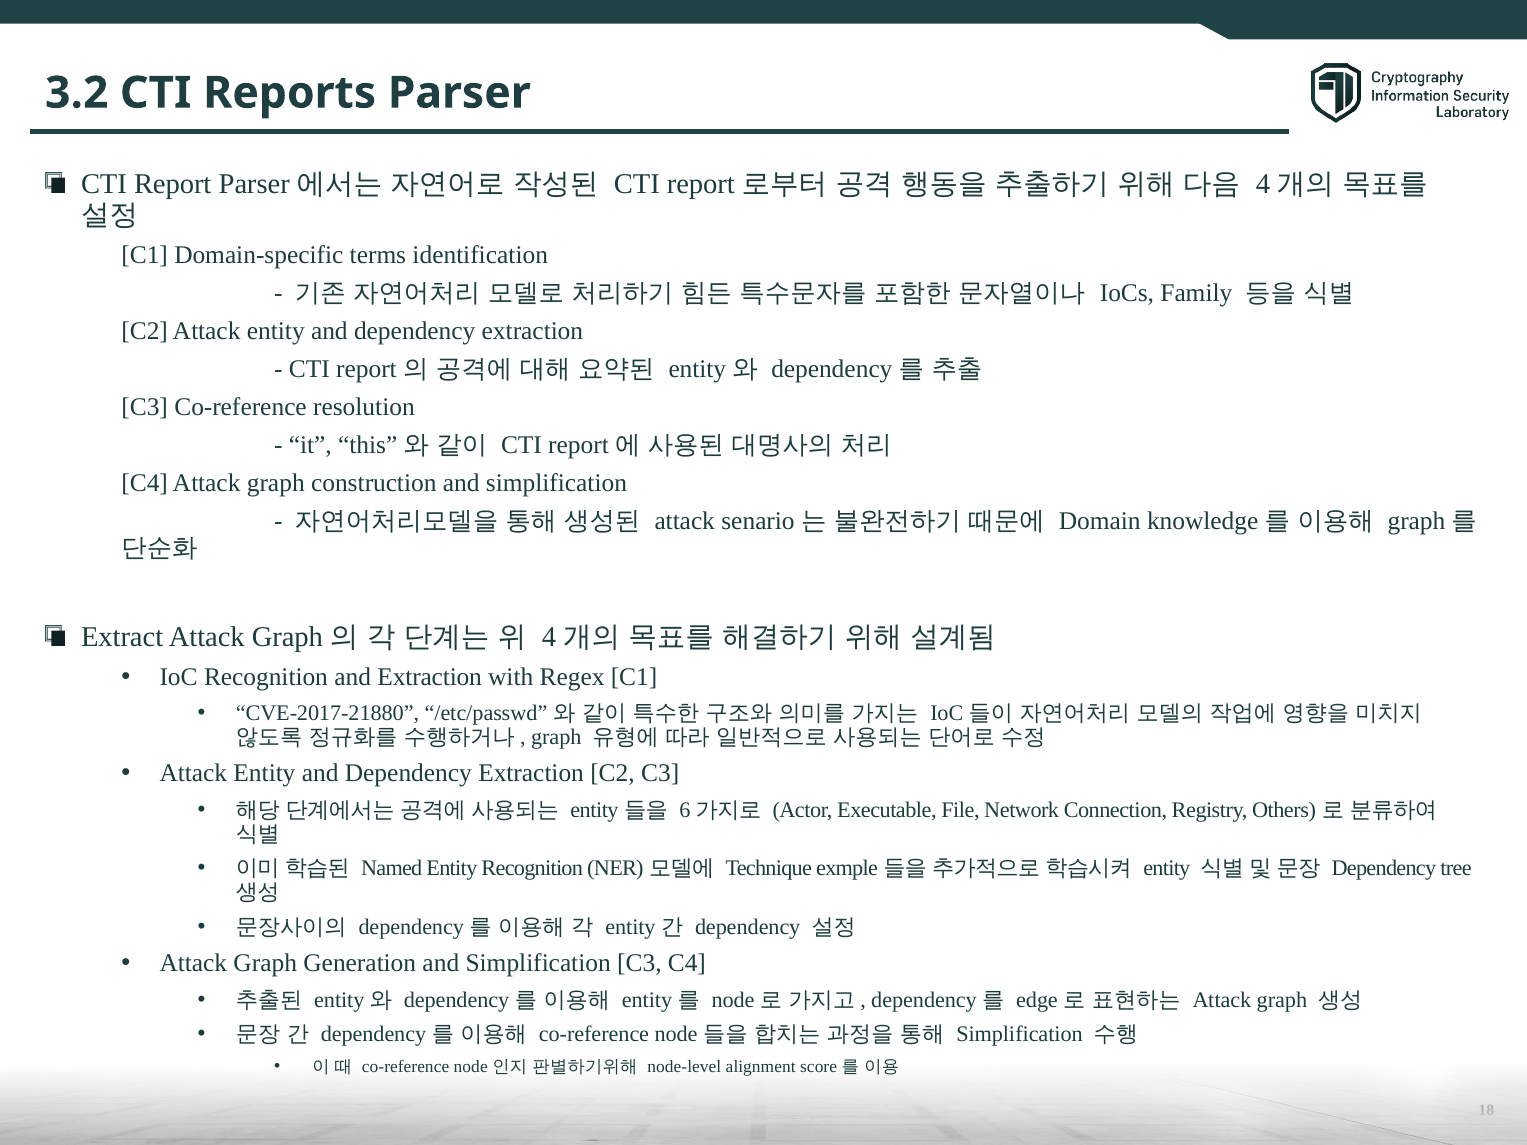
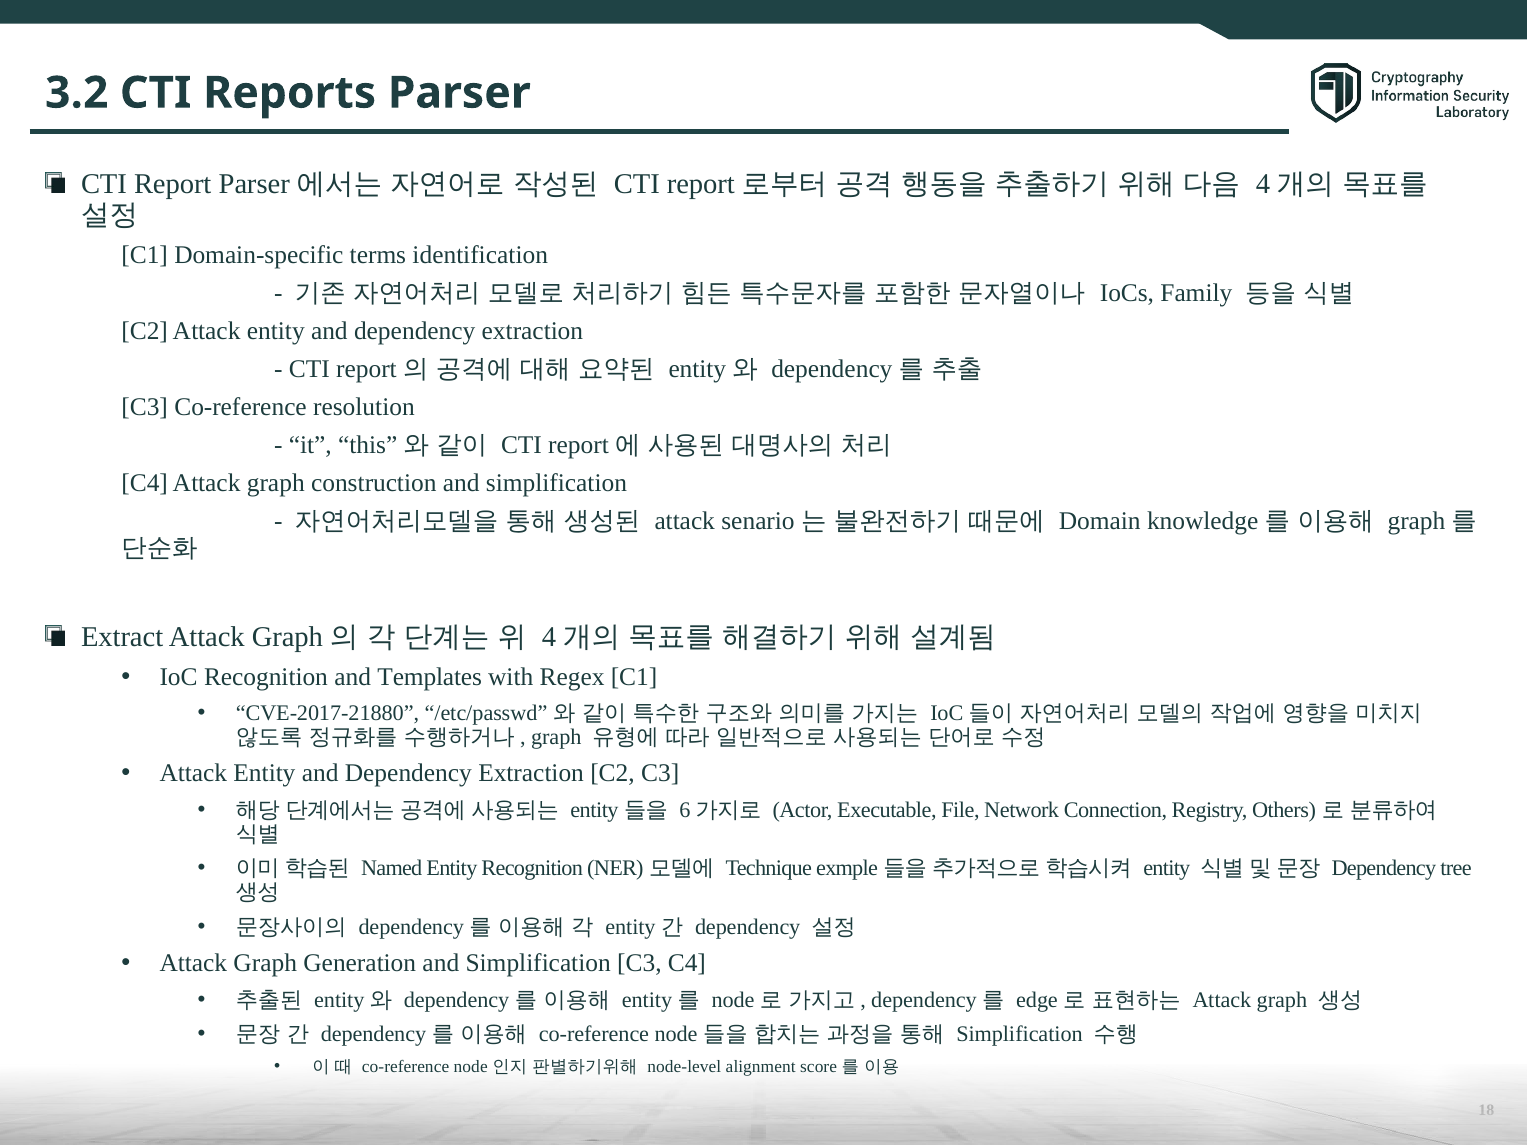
and Extraction: Extraction -> Templates (430, 677)
